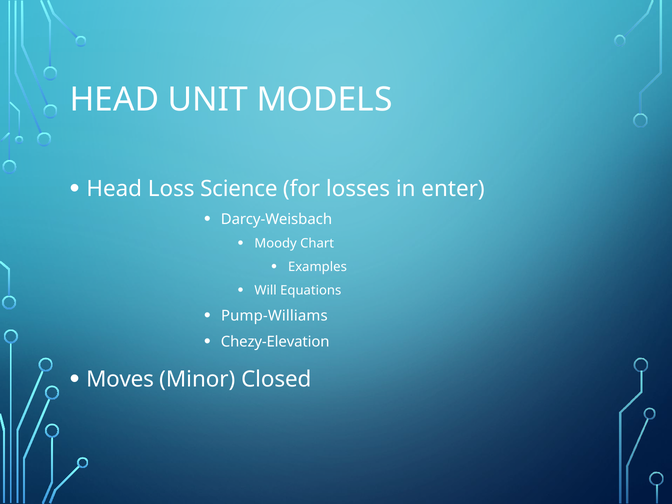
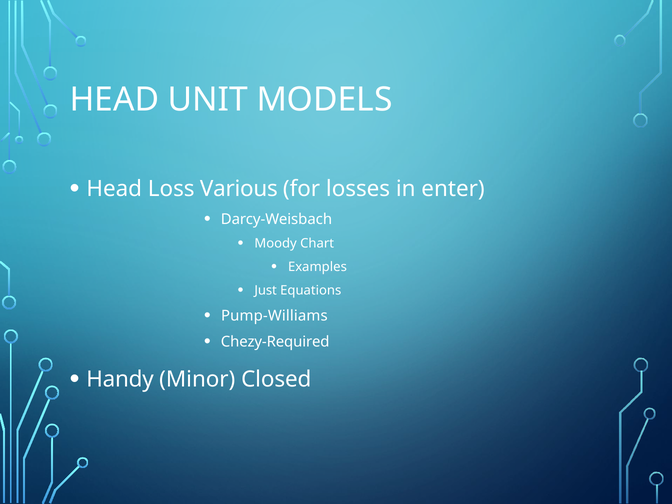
Science: Science -> Various (239, 189)
Will: Will -> Just (266, 291)
Chezy-Elevation: Chezy-Elevation -> Chezy-Required (275, 342)
Moves: Moves -> Handy (120, 379)
